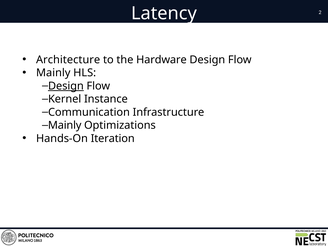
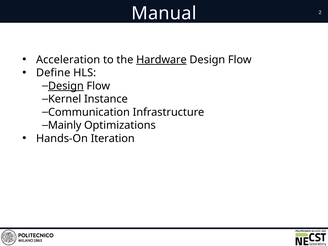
Latency: Latency -> Manual (164, 13)
Architecture: Architecture -> Acceleration (68, 60)
Hardware underline: none -> present (161, 60)
Mainly: Mainly -> Define (53, 73)
